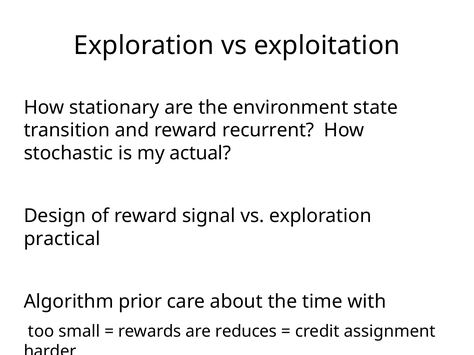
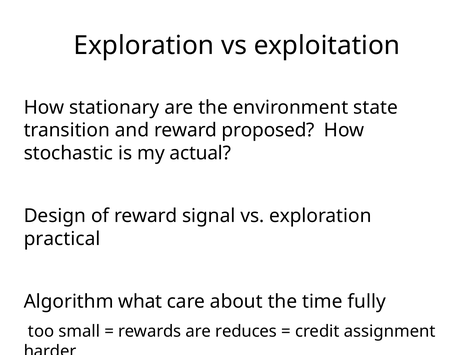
recurrent: recurrent -> proposed (268, 131)
prior: prior -> what (140, 302)
with: with -> fully (367, 302)
